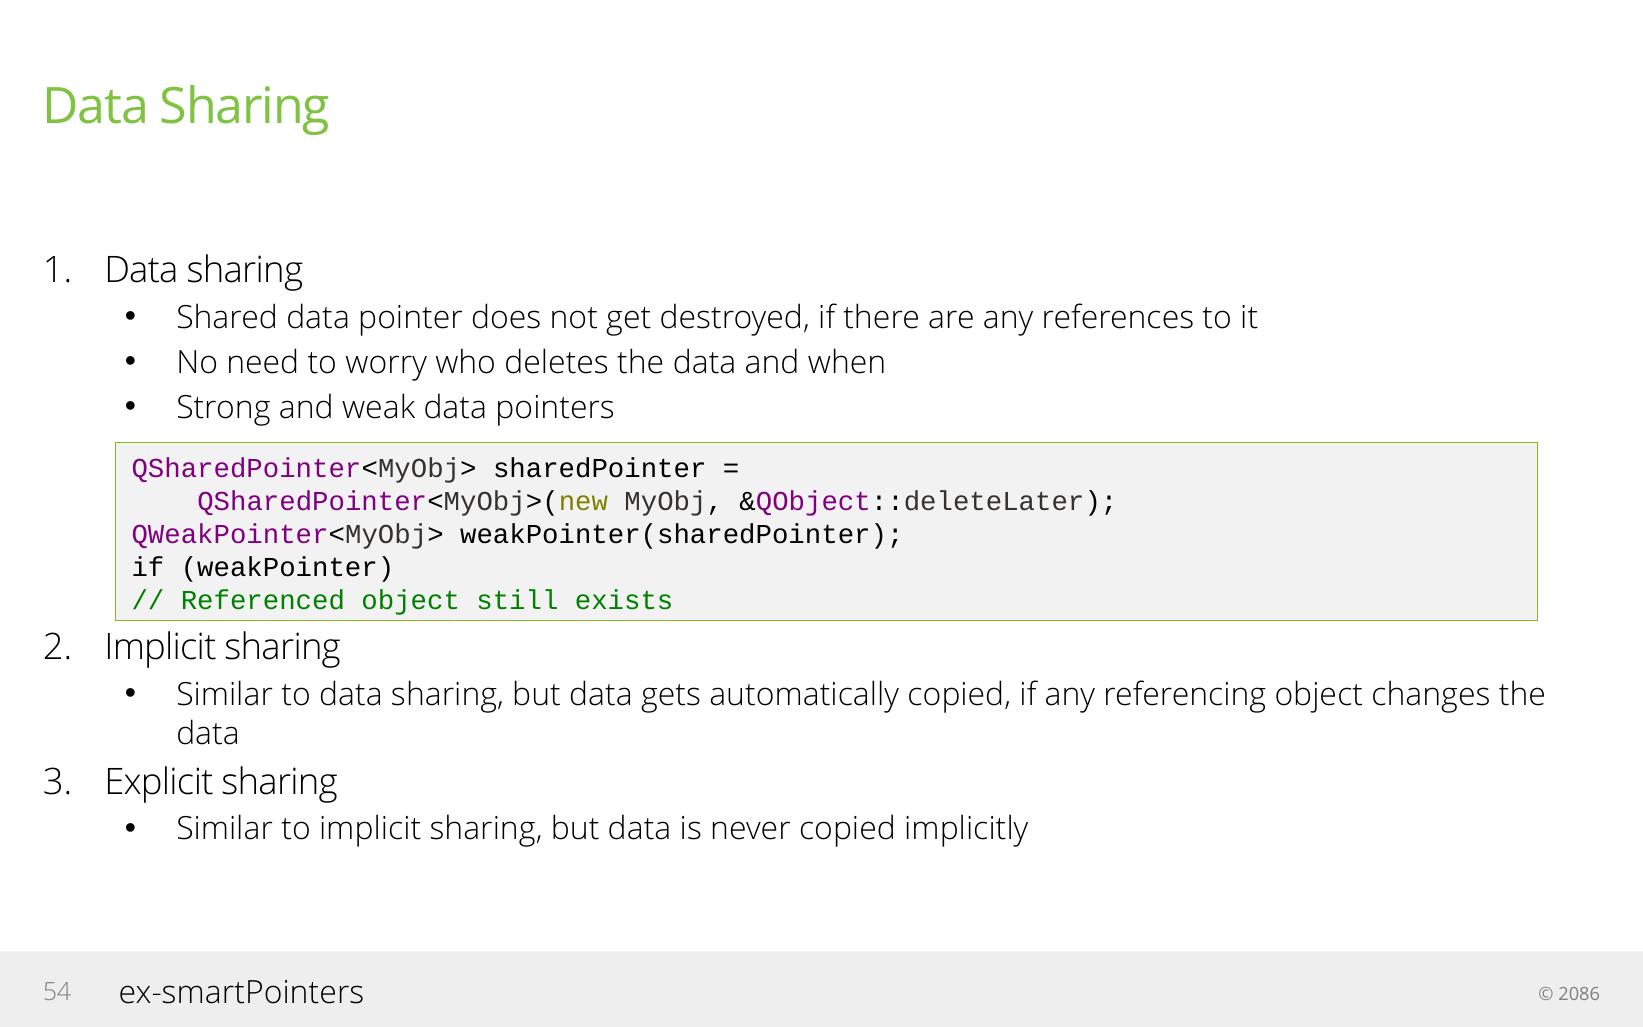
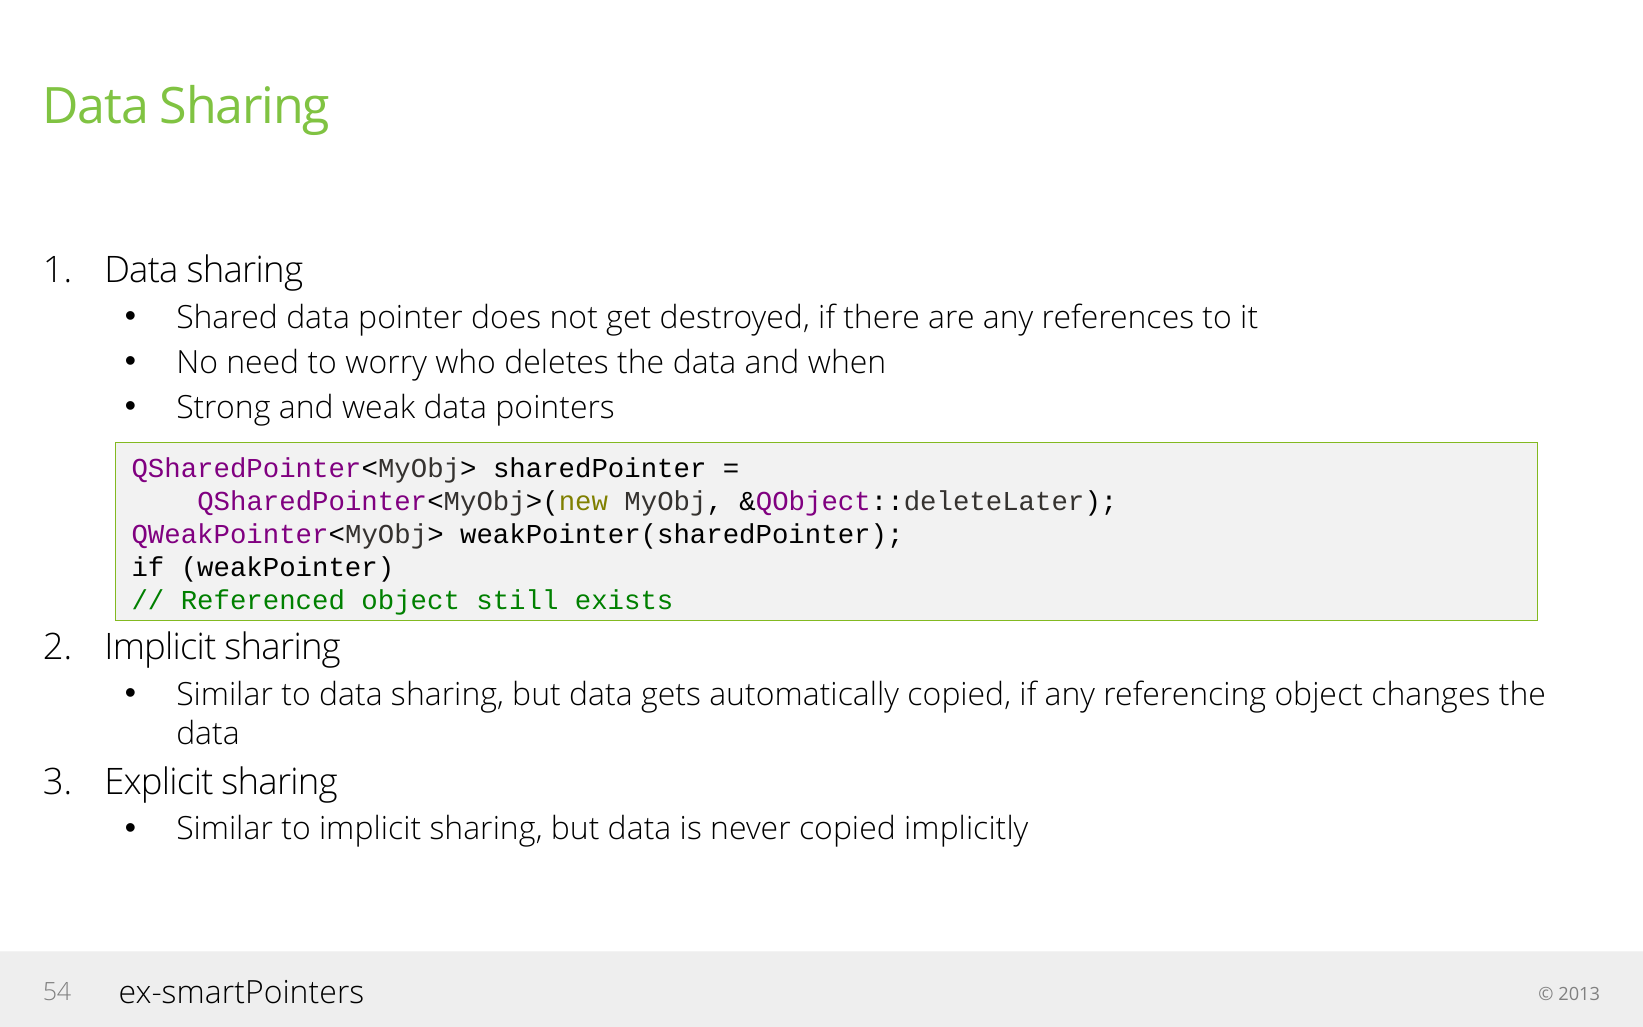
2086: 2086 -> 2013 (1579, 994)
